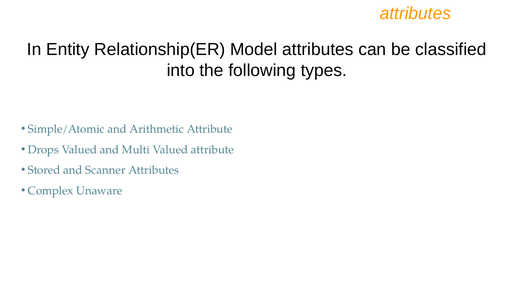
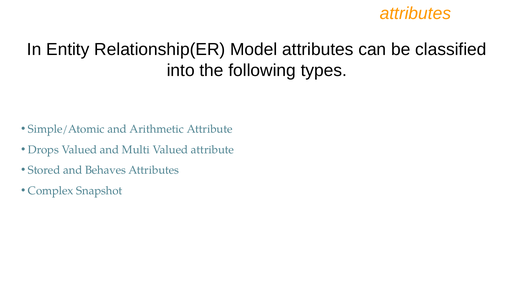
Scanner: Scanner -> Behaves (106, 170)
Unaware: Unaware -> Snapshot (99, 190)
